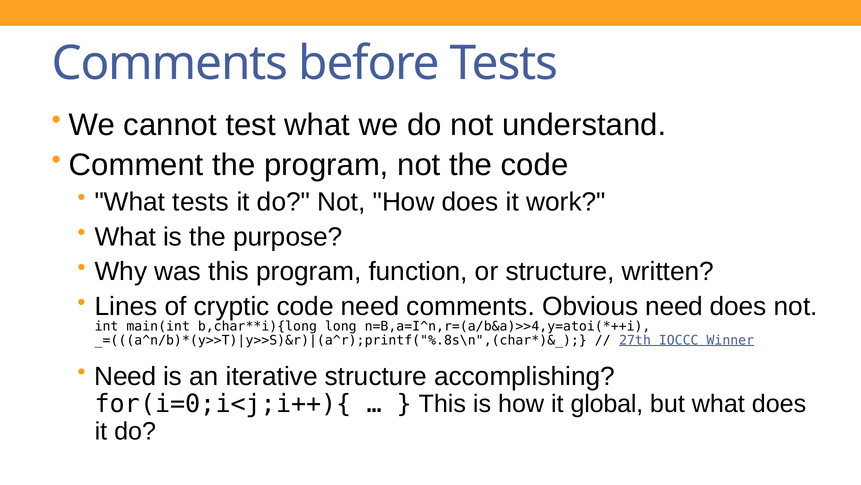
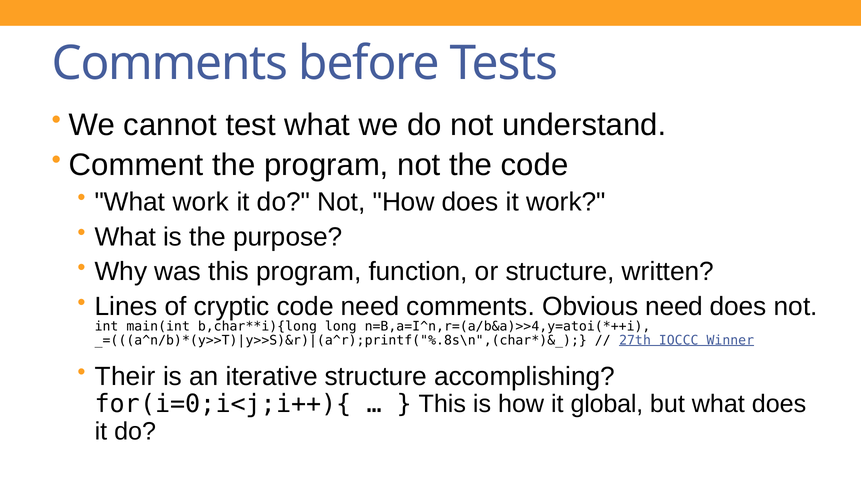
What tests: tests -> work (201, 202)
Need: Need -> Their (125, 376)
